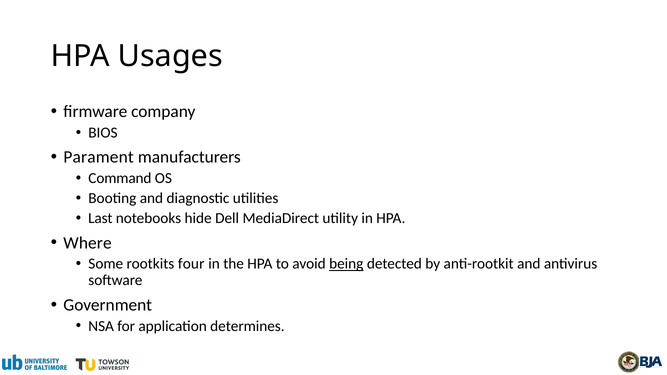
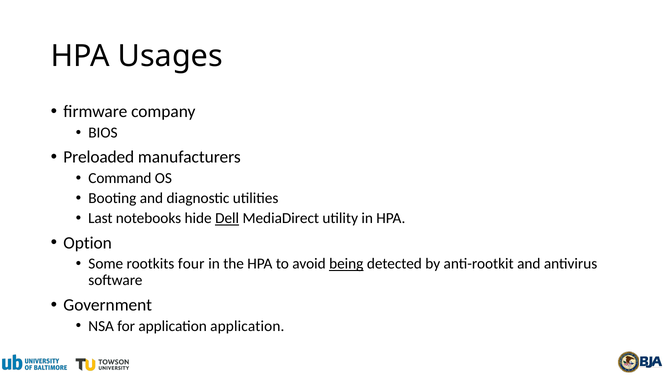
Parament: Parament -> Preloaded (99, 157)
Dell underline: none -> present (227, 218)
Where: Where -> Option (88, 243)
application determines: determines -> application (247, 326)
